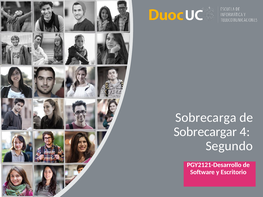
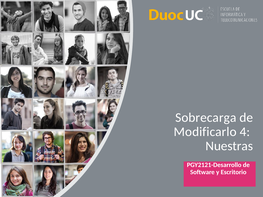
Sobrecargar: Sobrecargar -> Modificarlo (205, 132)
Segundo: Segundo -> Nuestras (229, 146)
